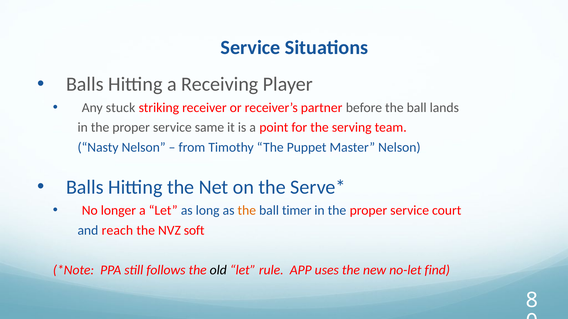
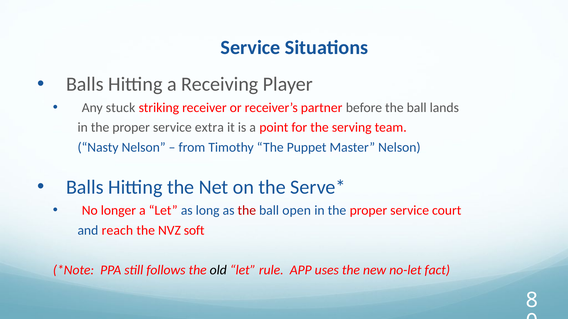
same: same -> extra (209, 128)
the colour: orange -> red (247, 211)
timer: timer -> open (297, 211)
find: find -> fact (437, 270)
